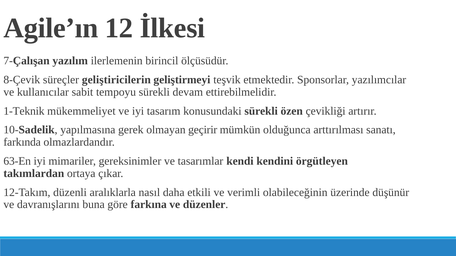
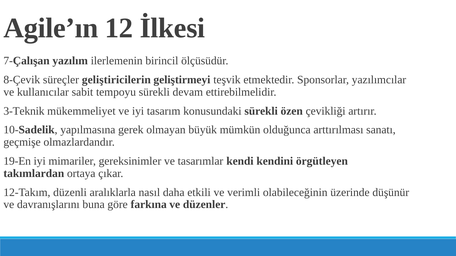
1-Teknik: 1-Teknik -> 3-Teknik (24, 111)
geçirir: geçirir -> büyük (203, 130)
farkında: farkında -> geçmişe (22, 142)
63-En: 63-En -> 19-En (17, 161)
